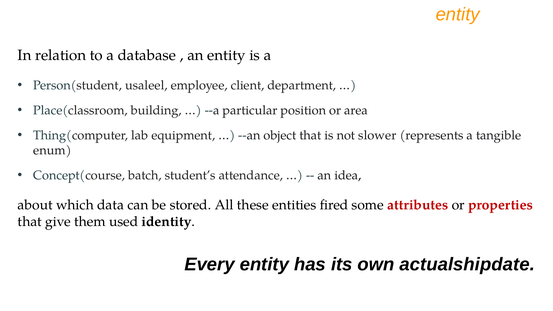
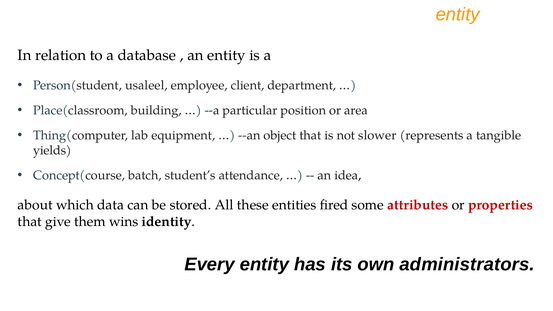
enum: enum -> yields (52, 150)
used: used -> wins (124, 222)
actualshipdate: actualshipdate -> administrators (467, 264)
